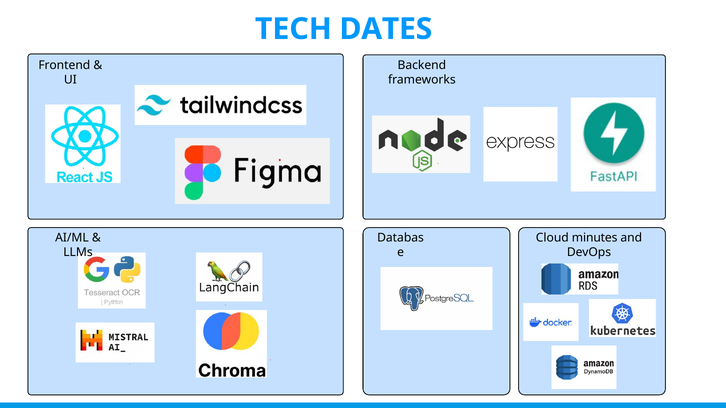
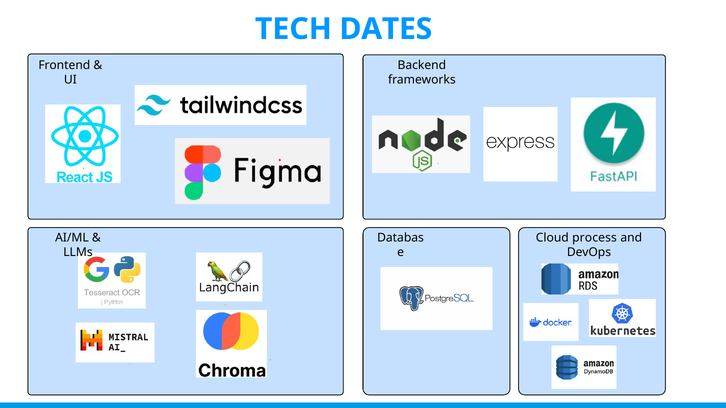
minutes: minutes -> process (595, 238)
